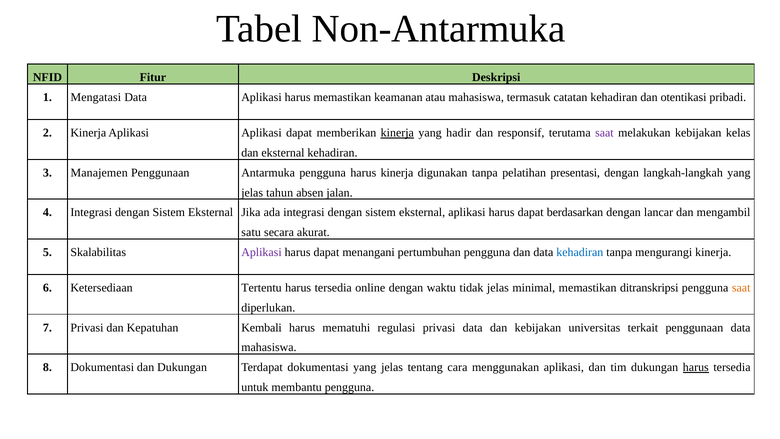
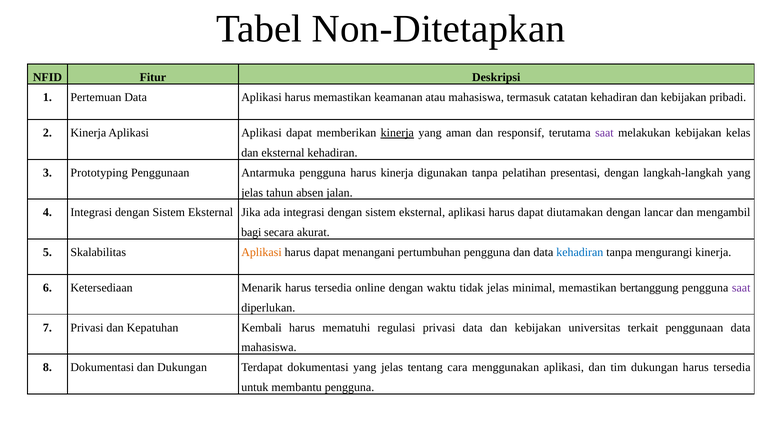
Non-Antarmuka: Non-Antarmuka -> Non-Ditetapkan (438, 29)
Mengatasi: Mengatasi -> Pertemuan (96, 97)
kehadiran dan otentikasi: otentikasi -> kebijakan (684, 97)
hadir: hadir -> aman (459, 133)
Manajemen: Manajemen -> Prototyping (99, 173)
berdasarkan: berdasarkan -> diutamakan (575, 212)
satu: satu -> bagi (251, 232)
Aplikasi colour: purple -> orange (261, 252)
Tertentu: Tertentu -> Menarik (261, 288)
ditranskripsi: ditranskripsi -> bertanggung (649, 288)
saat colour: orange -> purple (741, 288)
harus underline: present -> none (696, 367)
